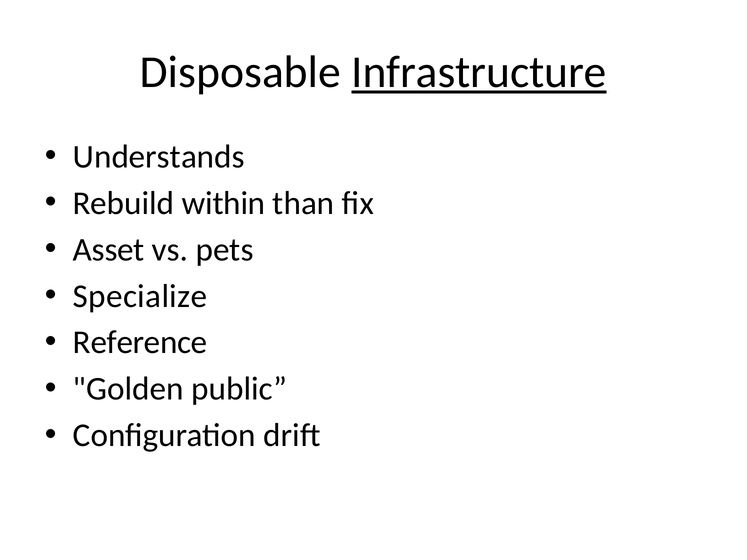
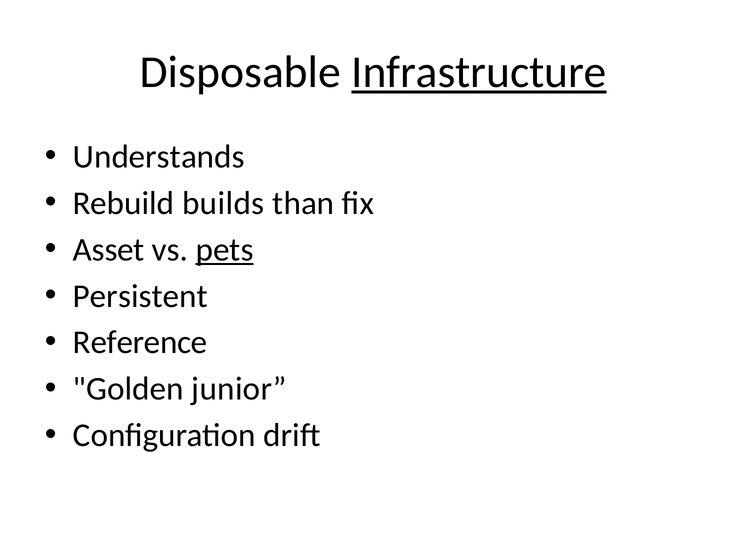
within: within -> builds (223, 203)
pets underline: none -> present (225, 250)
Specialize: Specialize -> Persistent (140, 296)
public: public -> junior (239, 389)
